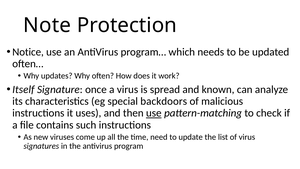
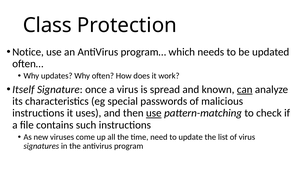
Note: Note -> Class (47, 25)
can underline: none -> present (245, 89)
backdoors: backdoors -> passwords (164, 101)
